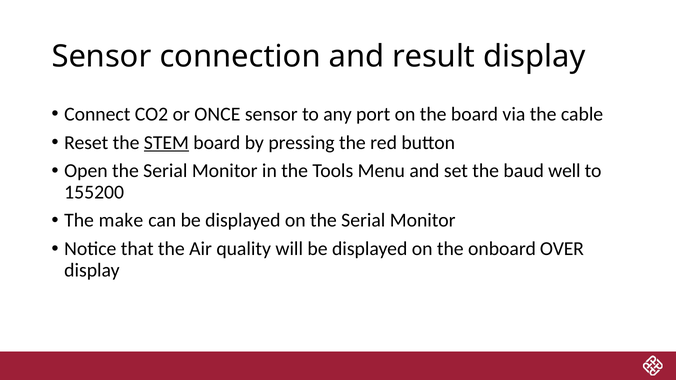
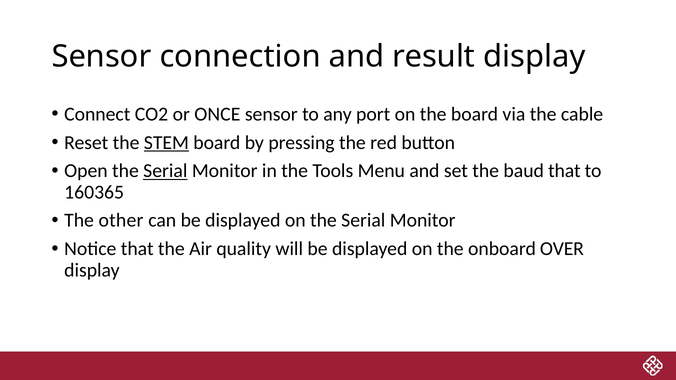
Serial underline: none -> present (165, 171)
baud well: well -> that (564, 171)
155200: 155200 -> 160365 (94, 192)
make: make -> other (121, 221)
